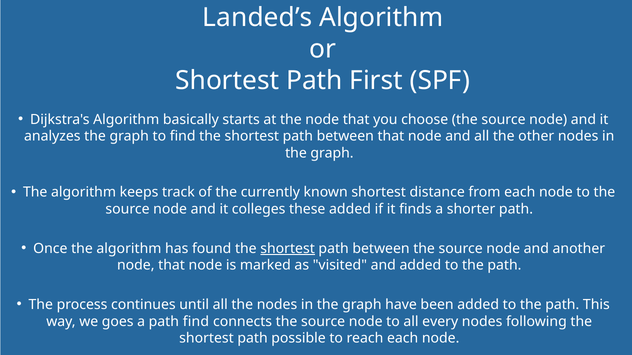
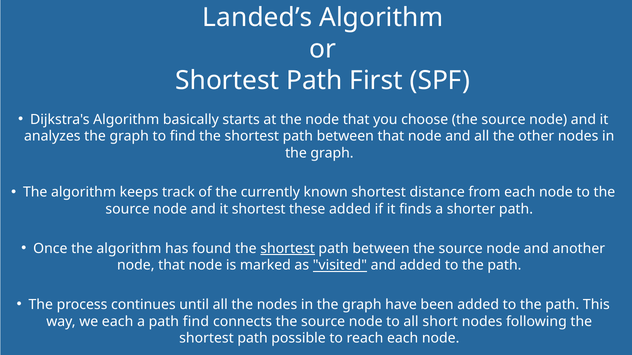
it colleges: colleges -> shortest (259, 209)
visited underline: none -> present (340, 266)
we goes: goes -> each (118, 322)
every: every -> short (440, 322)
